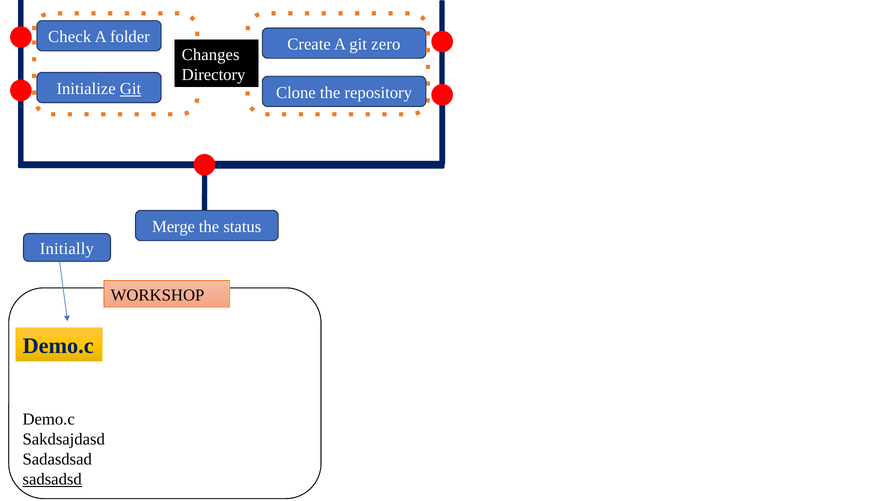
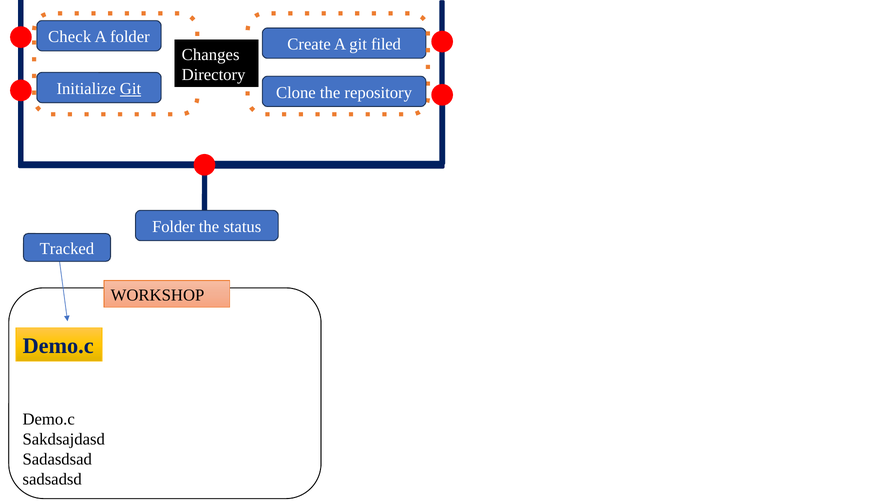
zero: zero -> filed (386, 44)
Merge: Merge -> Folder (174, 226)
Initially: Initially -> Tracked (67, 248)
sadsadsd underline: present -> none (52, 479)
